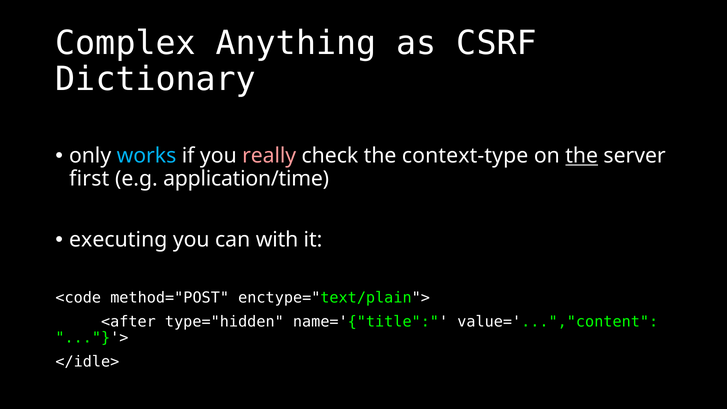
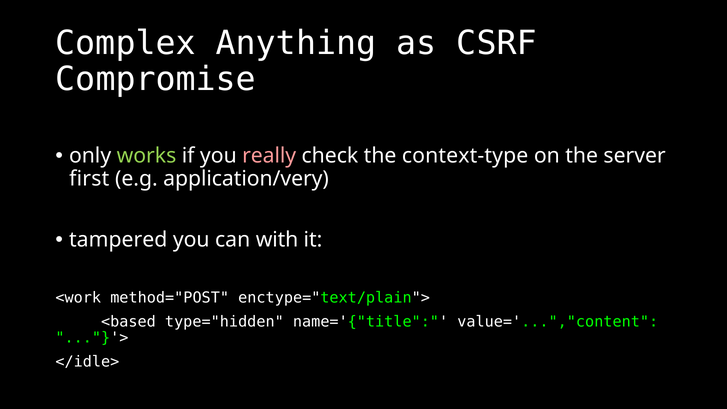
Dictionary: Dictionary -> Compromise (156, 79)
works colour: light blue -> light green (146, 156)
the underline: present -> none (582, 156)
application/time: application/time -> application/very (246, 179)
executing: executing -> tampered (118, 240)
<code: <code -> <work (78, 298)
<after: <after -> <based (128, 321)
